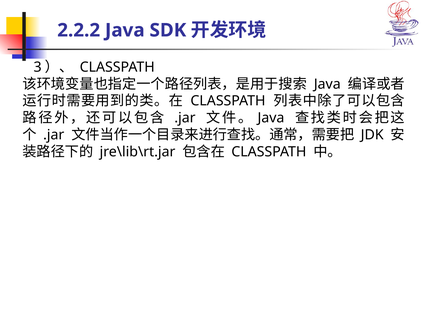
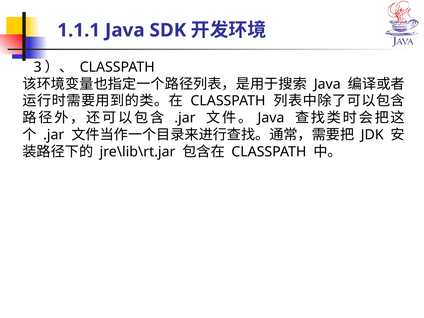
2.2.2: 2.2.2 -> 1.1.1 (79, 30)
